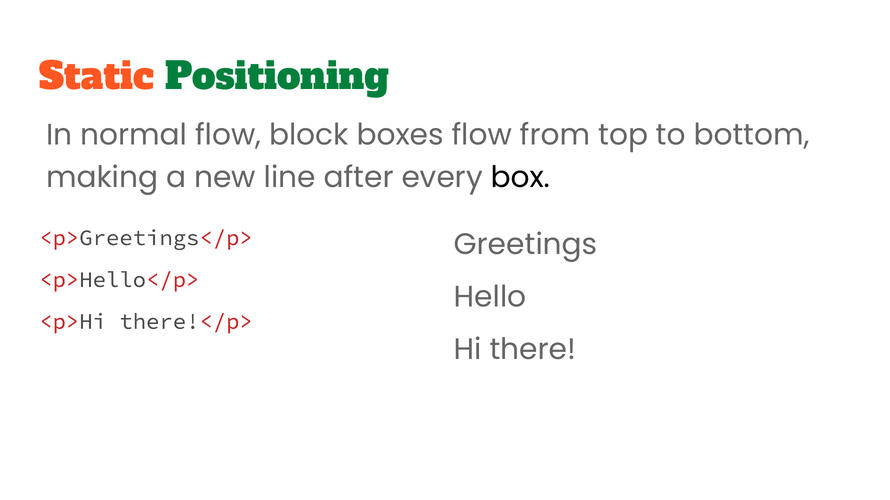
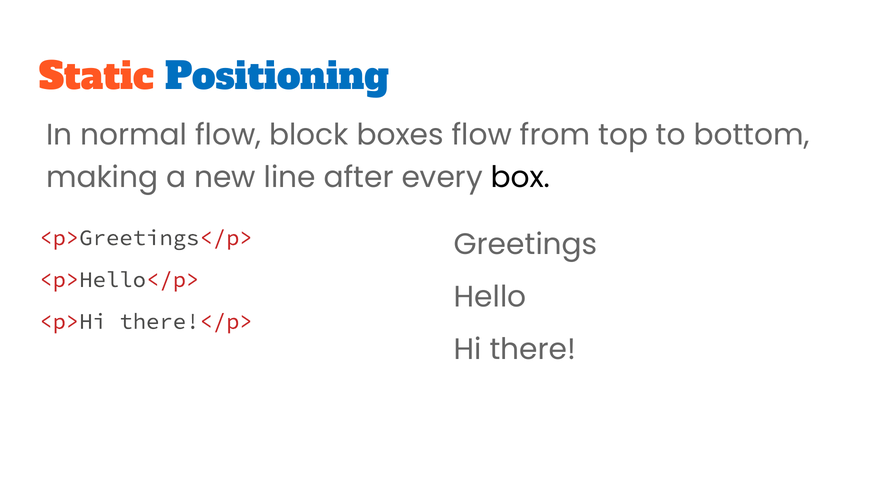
Positioning colour: green -> blue (277, 77)
